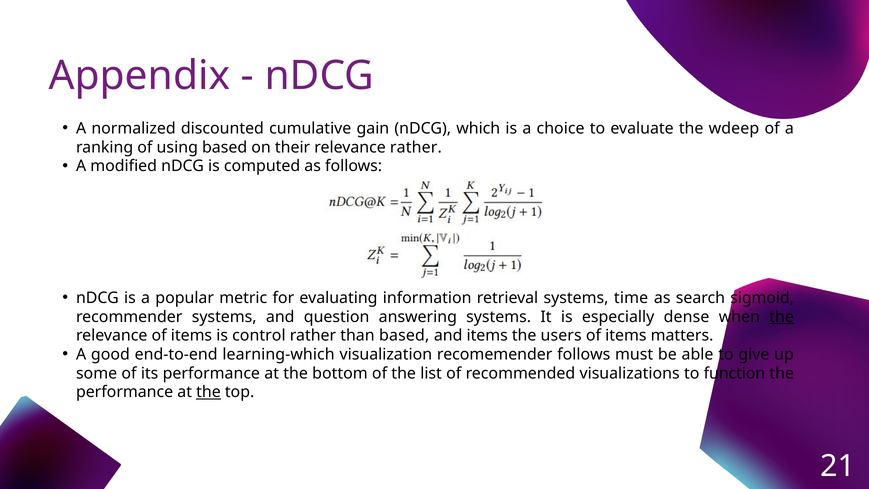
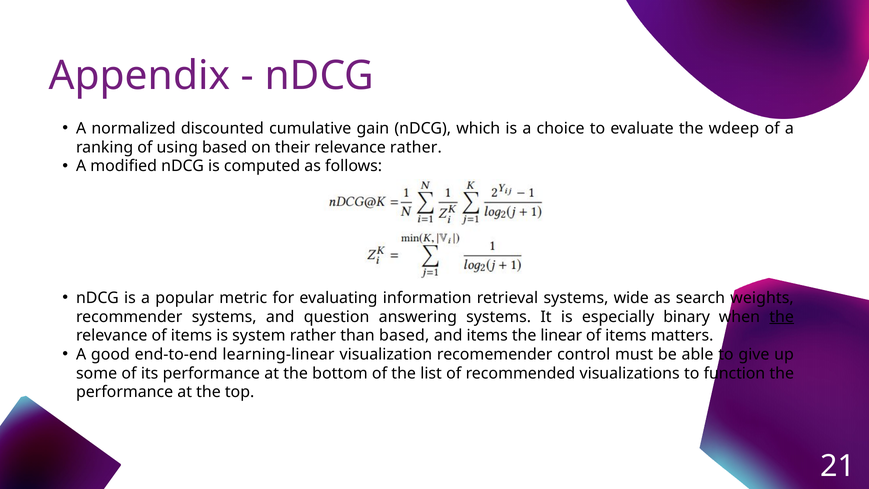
time: time -> wide (631, 298)
sigmoid: sigmoid -> weights (762, 298)
dense: dense -> binary (687, 317)
control: control -> system (259, 335)
users: users -> linear (561, 335)
learning-which: learning-which -> learning-linear (278, 354)
recomemender follows: follows -> control (584, 354)
the underline: present -> none (208, 392)
